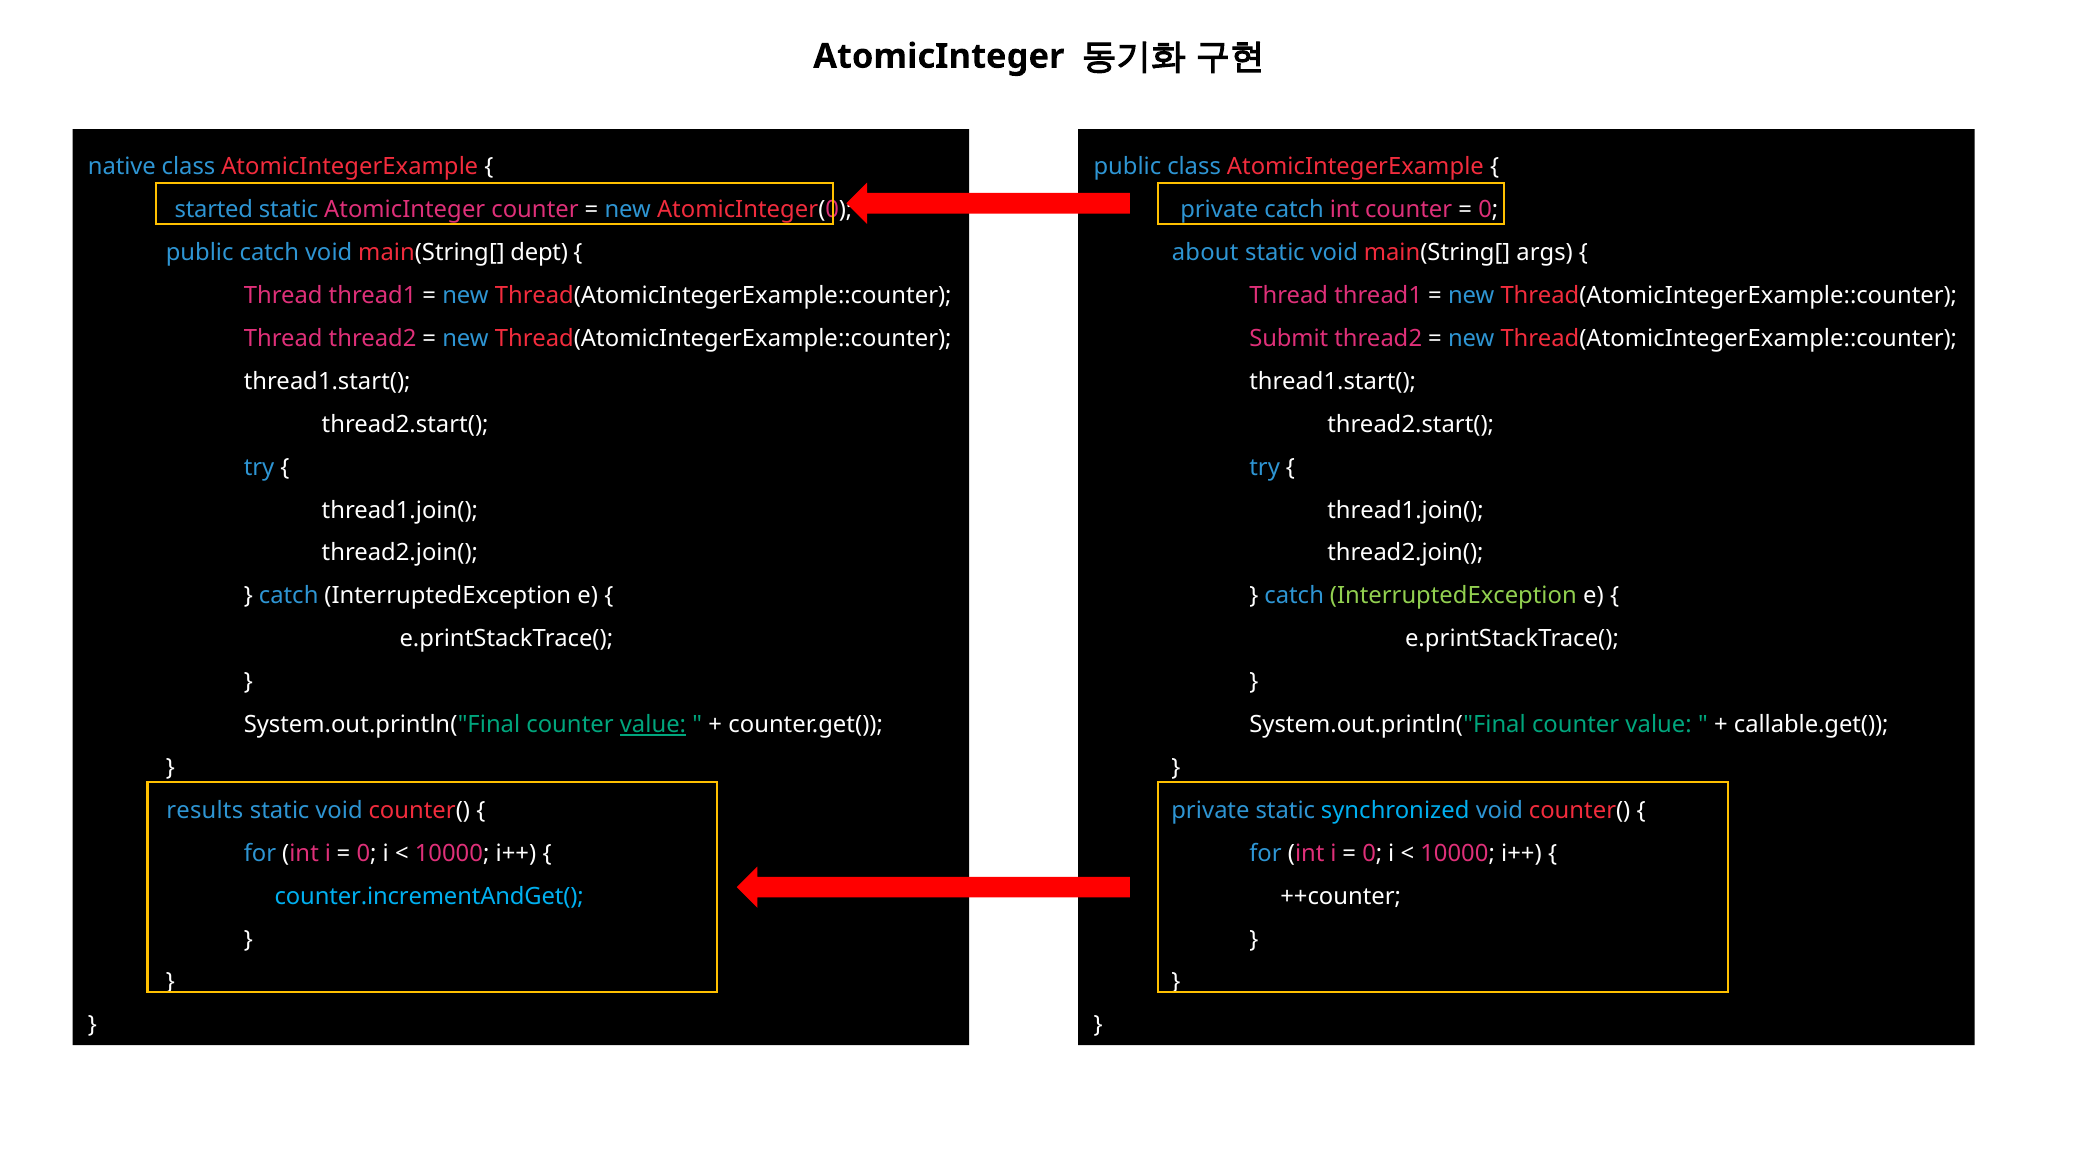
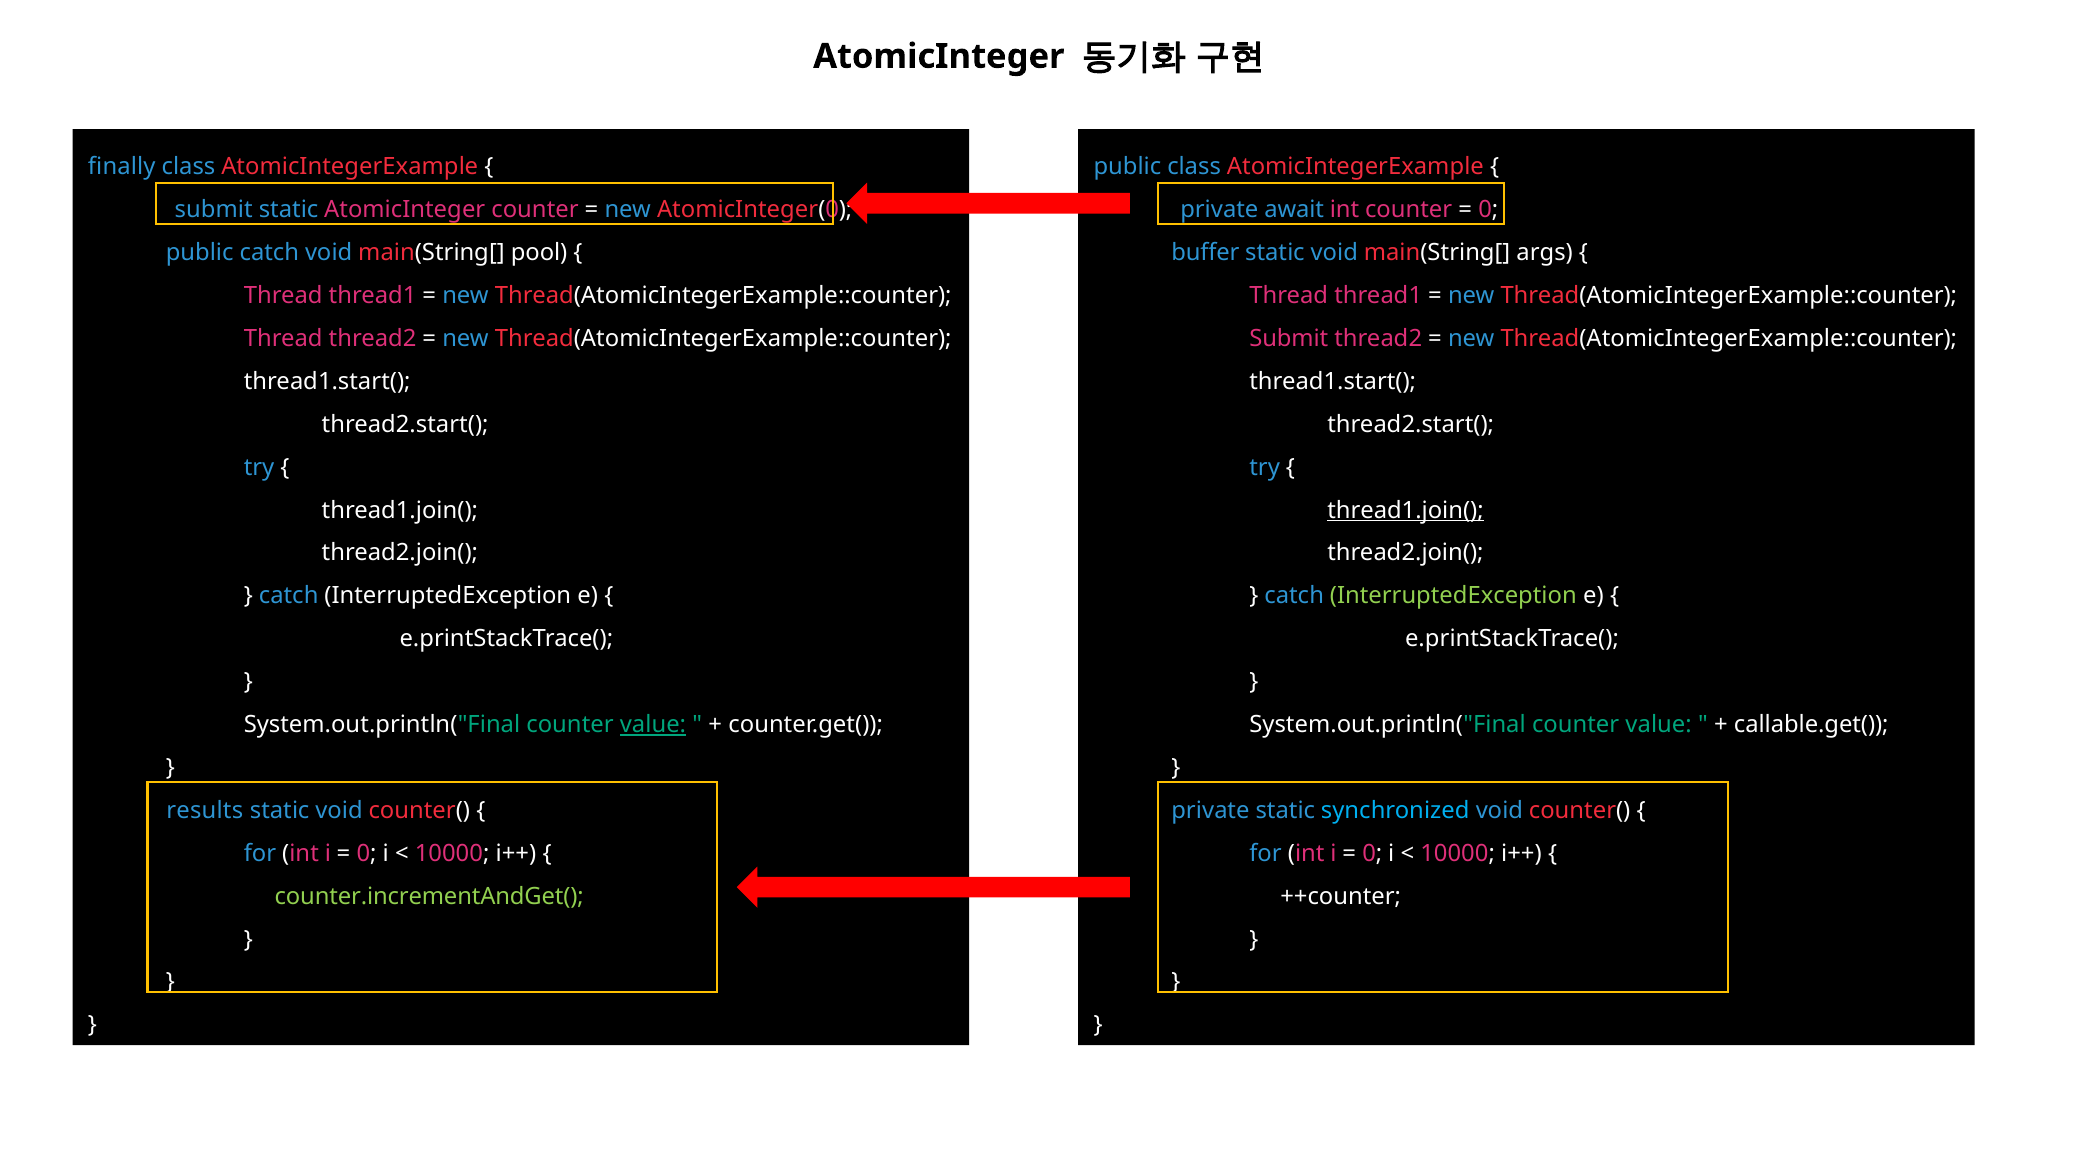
native: native -> finally (122, 167)
started: started -> submit (214, 210)
private catch: catch -> await (1294, 210)
dept: dept -> pool (539, 253)
about: about -> buffer (1205, 253)
thread1.join( underline: none -> present (1405, 510)
counter.incrementAndGet( colour: light blue -> light green (429, 896)
